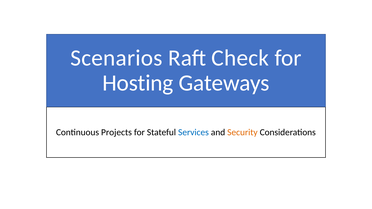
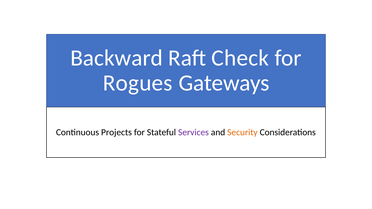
Scenarios: Scenarios -> Backward (117, 58)
Hosting: Hosting -> Rogues (138, 83)
Services colour: blue -> purple (193, 132)
